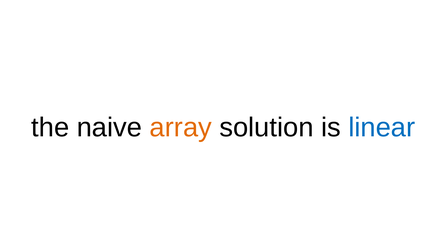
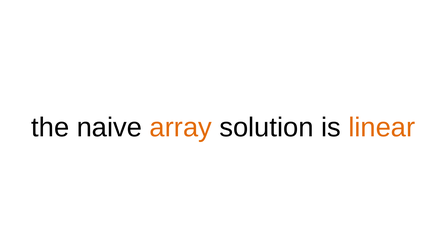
linear colour: blue -> orange (382, 128)
